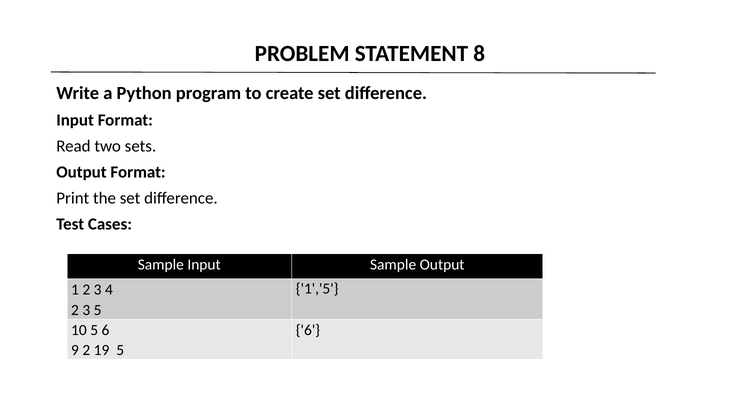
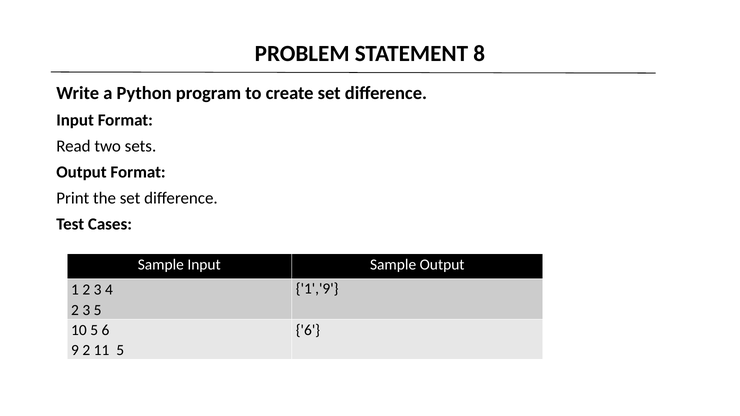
1','5: 1','5 -> 1','9 (317, 289)
19: 19 -> 11 (102, 350)
